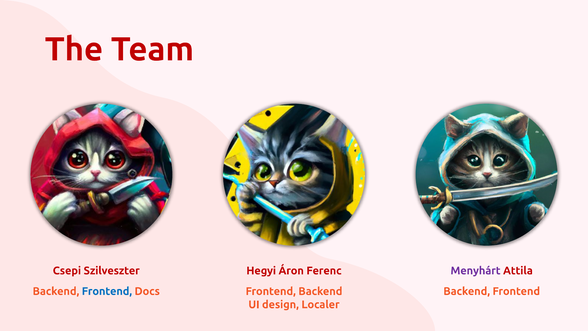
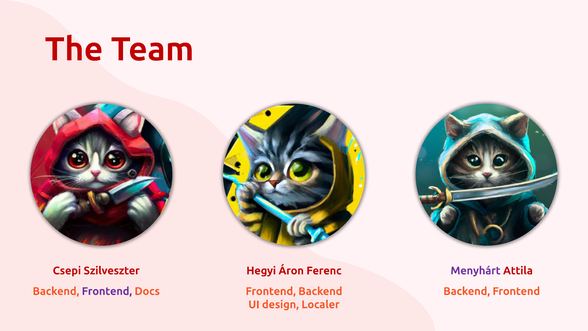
Frontend colour: blue -> purple (107, 291)
